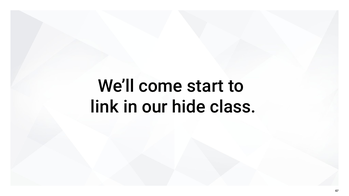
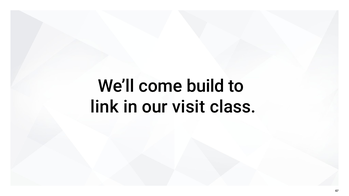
start: start -> build (205, 86)
hide: hide -> visit (189, 107)
